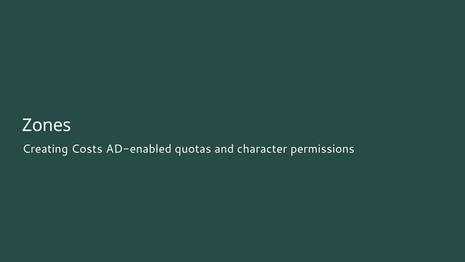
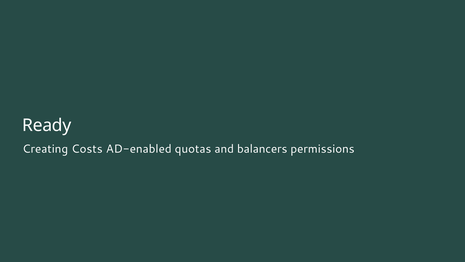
Zones: Zones -> Ready (47, 125)
character: character -> balancers (262, 149)
